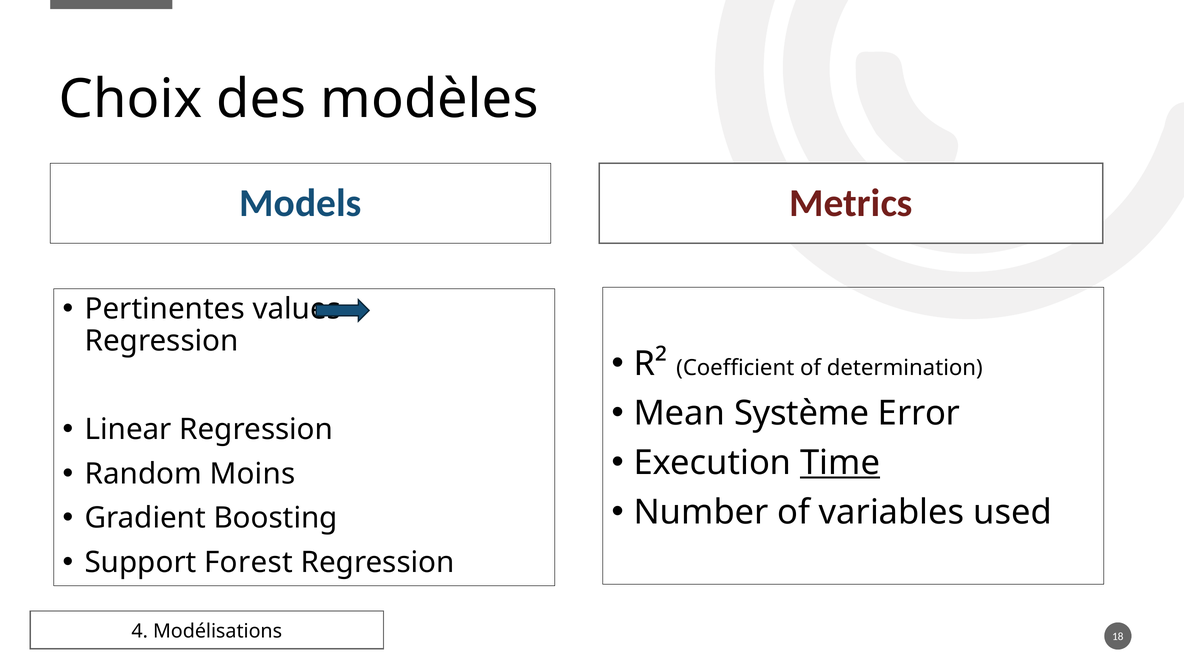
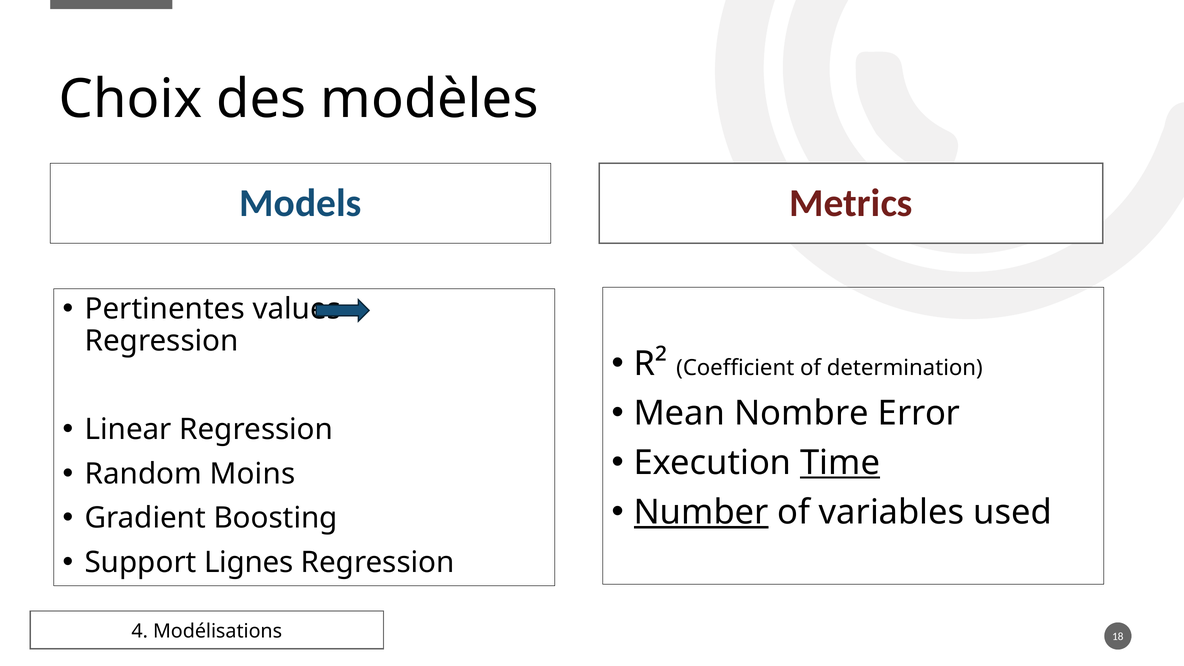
Système: Système -> Nombre (802, 413)
Number underline: none -> present (701, 512)
Forest: Forest -> Lignes (249, 562)
